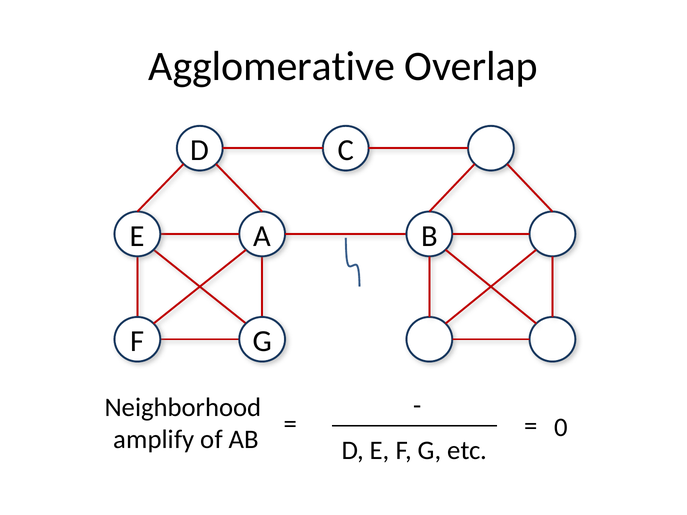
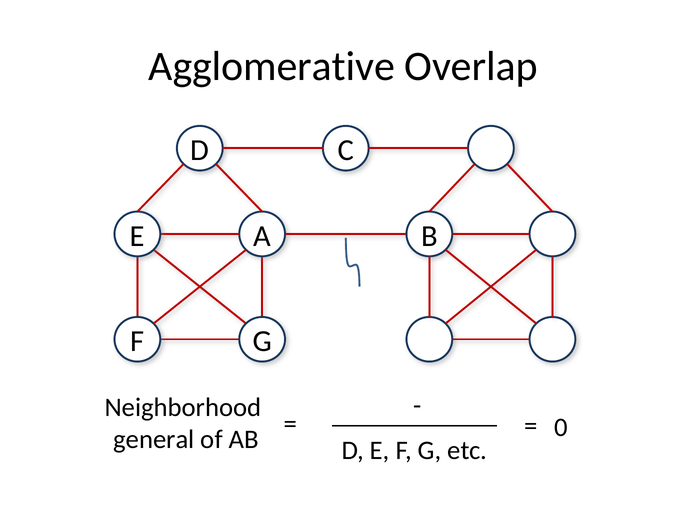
amplify: amplify -> general (154, 440)
